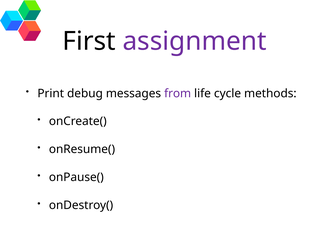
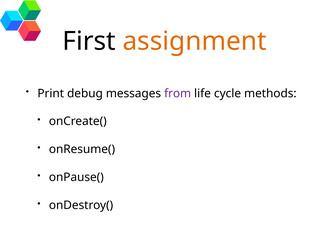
assignment colour: purple -> orange (195, 41)
